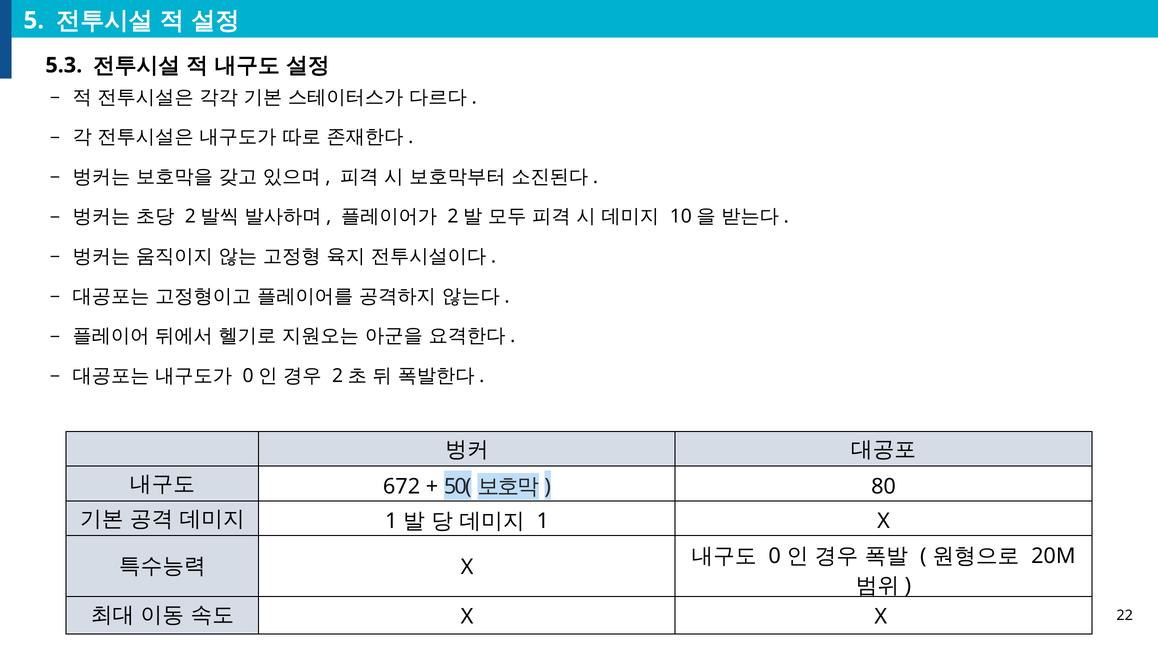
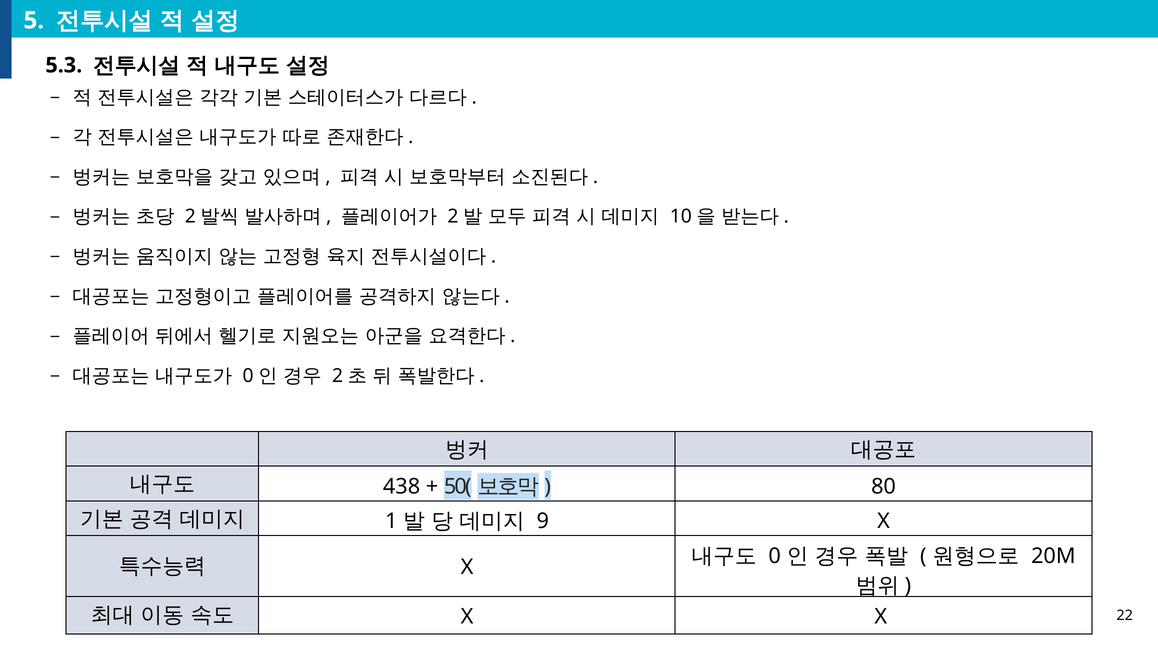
672: 672 -> 438 (402, 487)
1: 1 -> 9 (543, 522)
